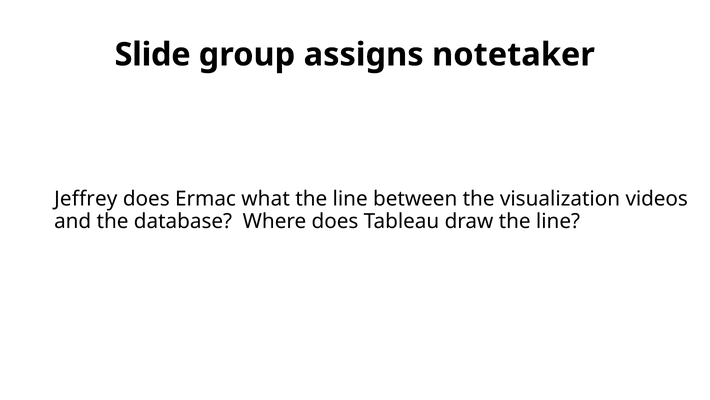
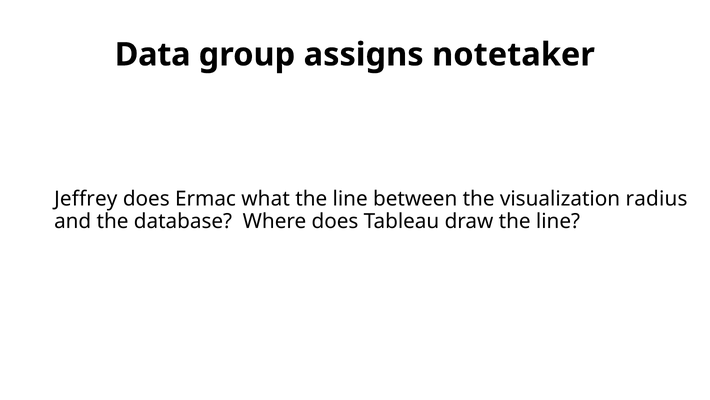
Slide: Slide -> Data (153, 55)
videos: videos -> radius (657, 199)
